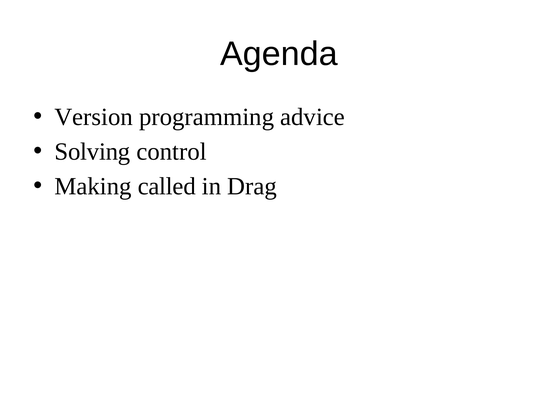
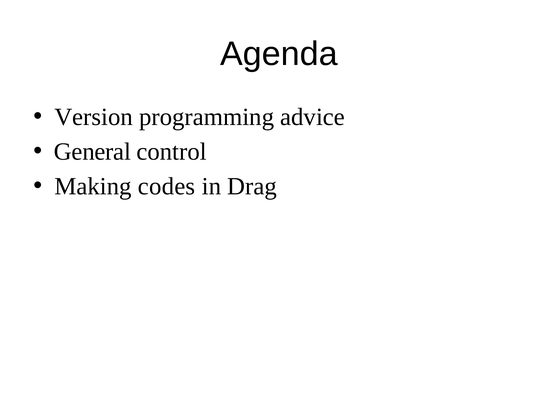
Solving: Solving -> General (92, 152)
called: called -> codes (167, 187)
